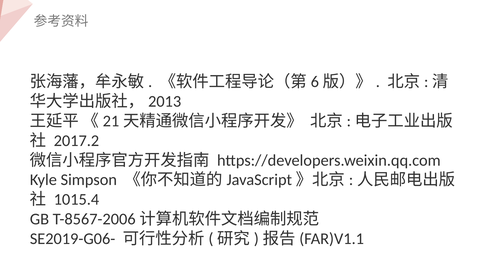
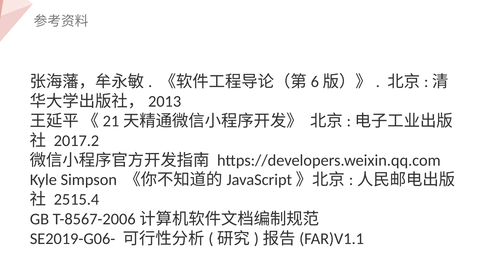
1015.4: 1015.4 -> 2515.4 (76, 199)
